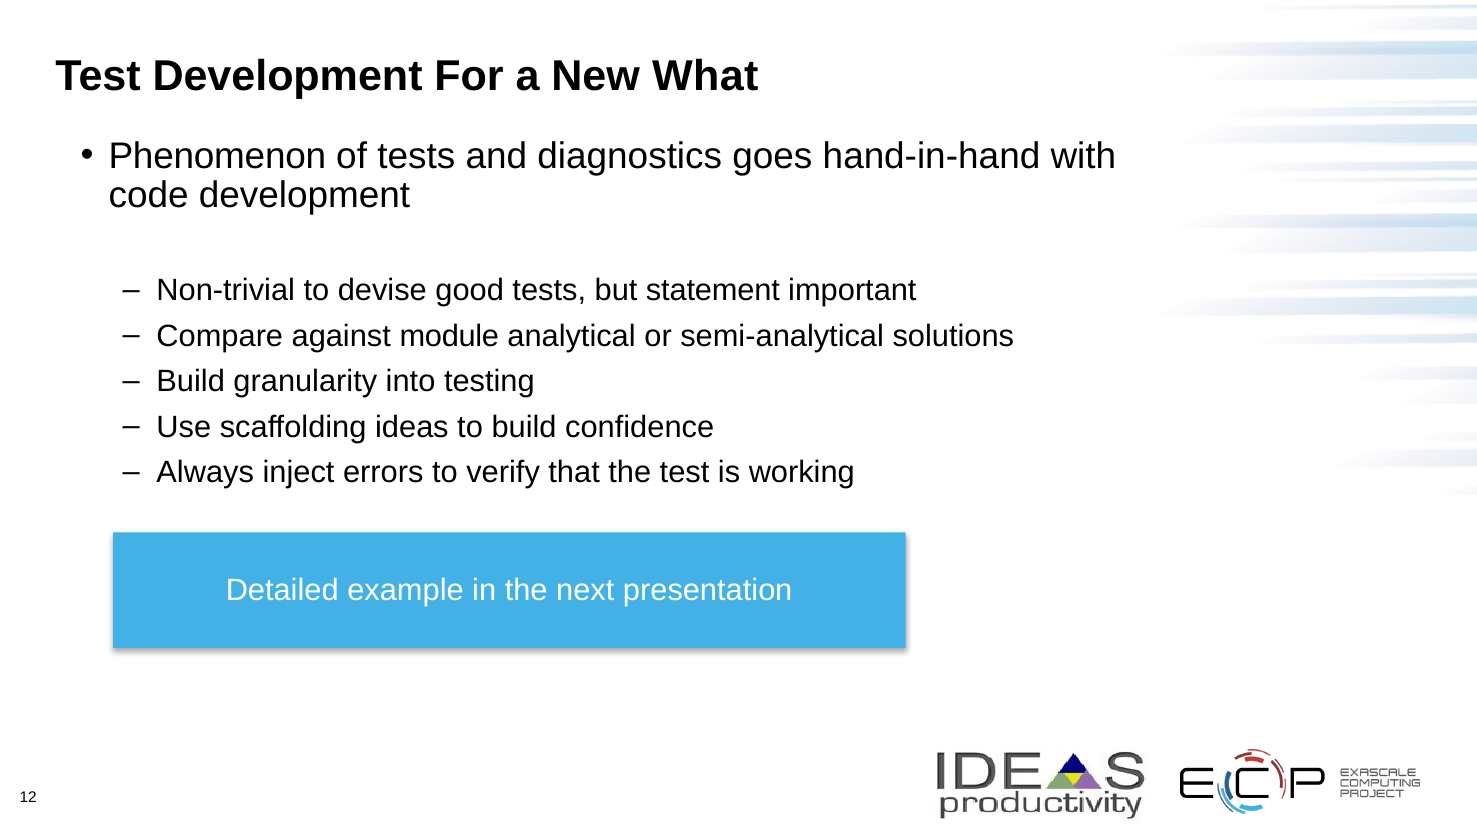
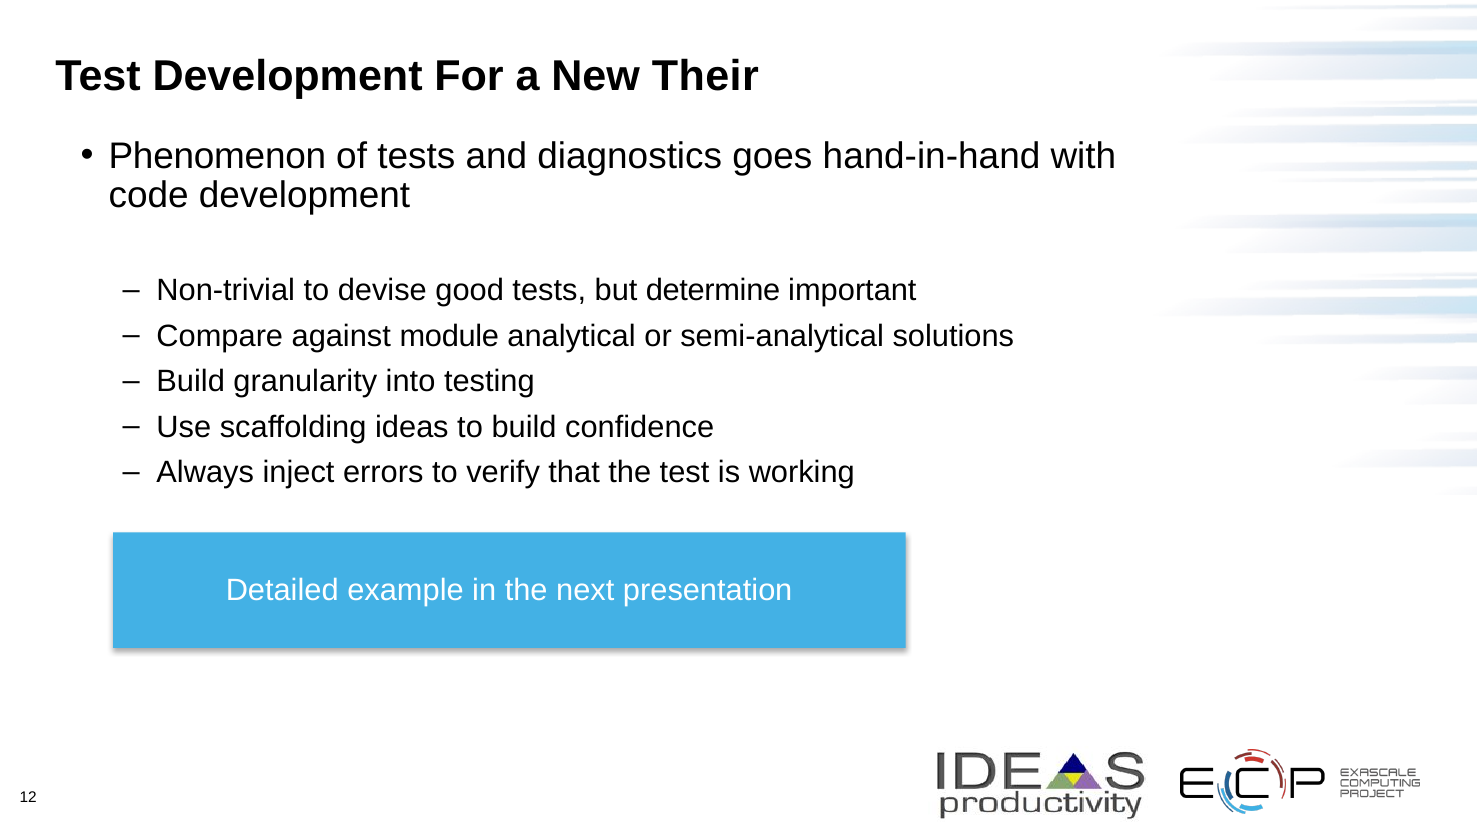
What: What -> Their (705, 76)
statement: statement -> determine (713, 290)
